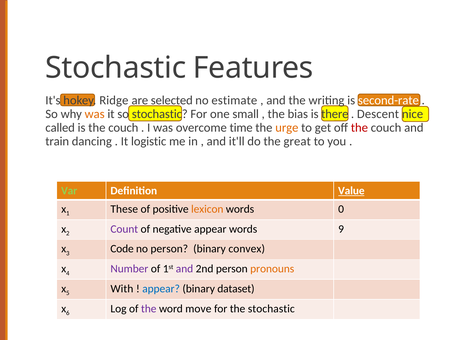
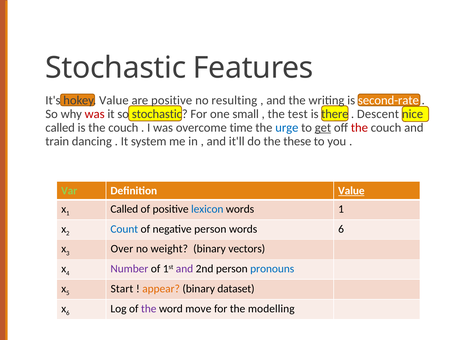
hokey Ridge: Ridge -> Value (114, 101)
are selected: selected -> positive (172, 101)
estimate: estimate -> resulting (234, 101)
was colour: orange -> red (95, 114)
bias: bias -> test (298, 114)
urge colour: orange -> blue (287, 128)
get underline: none -> present (323, 128)
logistic: logistic -> system (149, 142)
great: great -> these (297, 142)
These: These -> Called (124, 209)
lexicon colour: orange -> blue (207, 209)
words 0: 0 -> 1 (341, 209)
Count colour: purple -> blue (124, 229)
negative appear: appear -> person (210, 229)
words 9: 9 -> 6 (341, 229)
Code: Code -> Over (122, 249)
no person: person -> weight (169, 249)
convex: convex -> vectors (247, 249)
pronouns colour: orange -> blue (272, 269)
With: With -> Start (122, 289)
appear colour: blue -> orange (161, 289)
the stochastic: stochastic -> modelling (271, 309)
